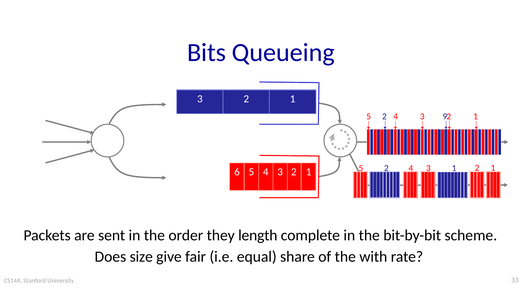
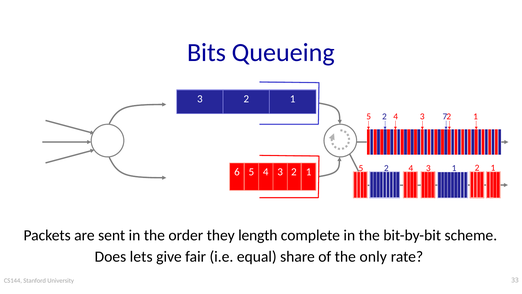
9: 9 -> 7 (445, 116)
size: size -> lets (141, 256)
with: with -> only (373, 256)
